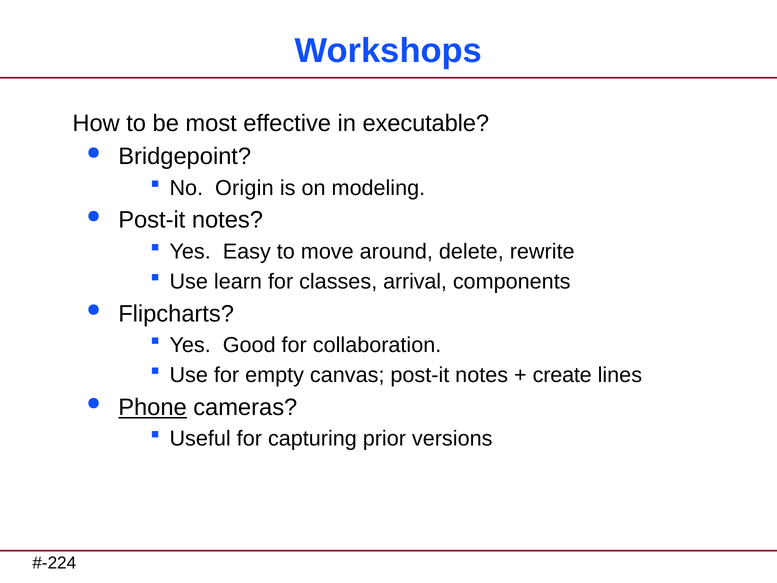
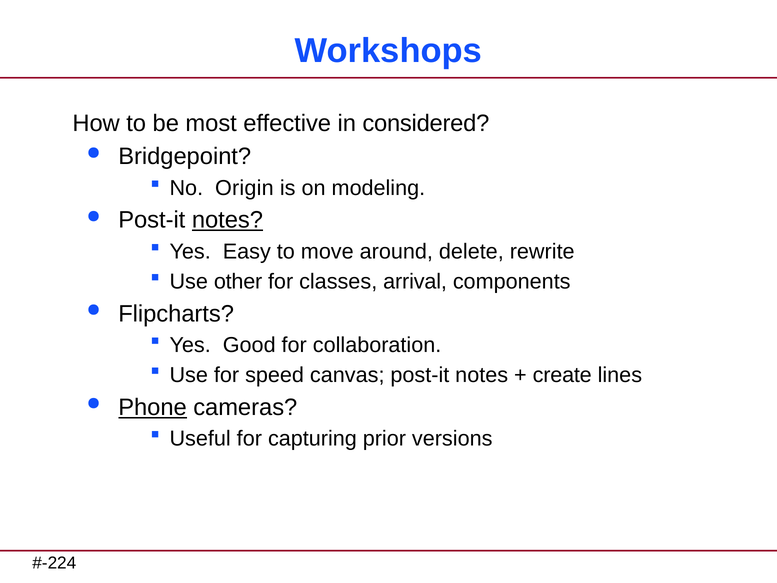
executable: executable -> considered (426, 123)
notes underline: none -> present (227, 220)
learn: learn -> other (238, 282)
empty: empty -> speed (275, 375)
